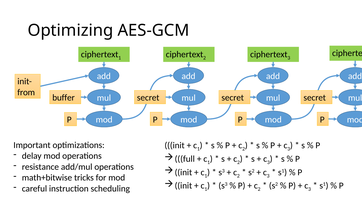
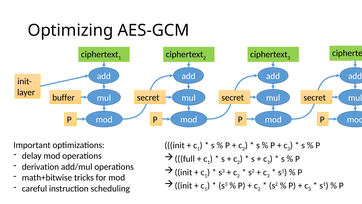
from: from -> layer (26, 92)
resistance: resistance -> derivation (40, 167)
